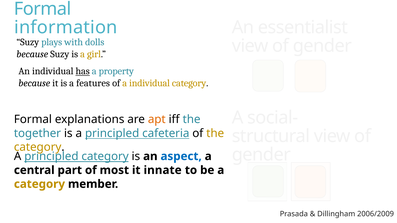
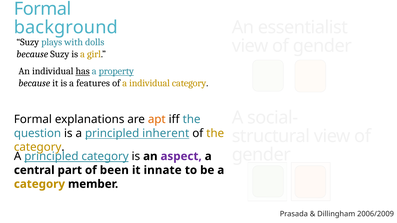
information: information -> background (66, 27)
property underline: none -> present (116, 71)
together: together -> question (37, 133)
cafeteria: cafeteria -> inherent (166, 133)
aspect colour: blue -> purple (181, 156)
most: most -> been (114, 170)
